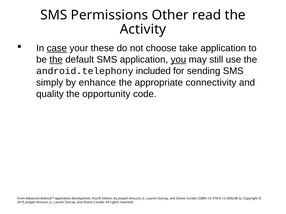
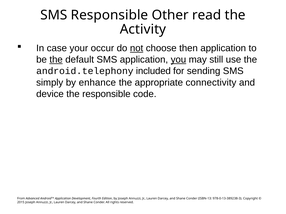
SMS Permissions: Permissions -> Responsible (109, 15)
case underline: present -> none (57, 48)
these: these -> occur (102, 48)
not underline: none -> present (137, 48)
take: take -> then (189, 48)
quality: quality -> device (50, 94)
the opportunity: opportunity -> responsible (106, 94)
